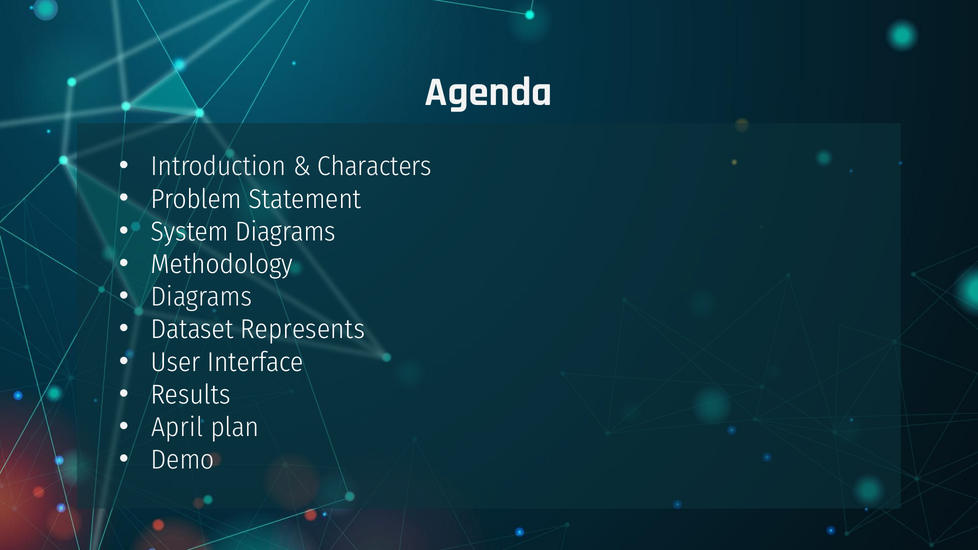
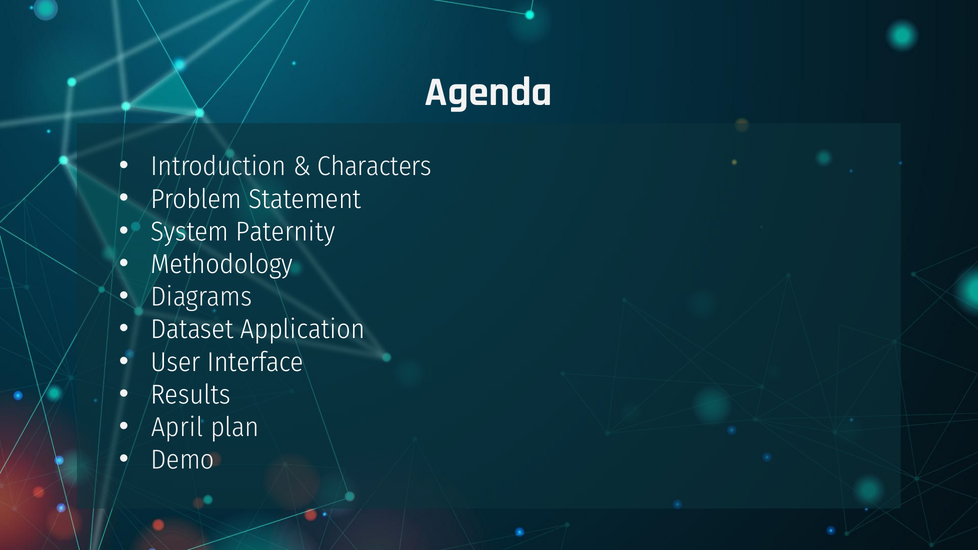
System Diagrams: Diagrams -> Paternity (285, 232)
Represents: Represents -> Application (303, 330)
